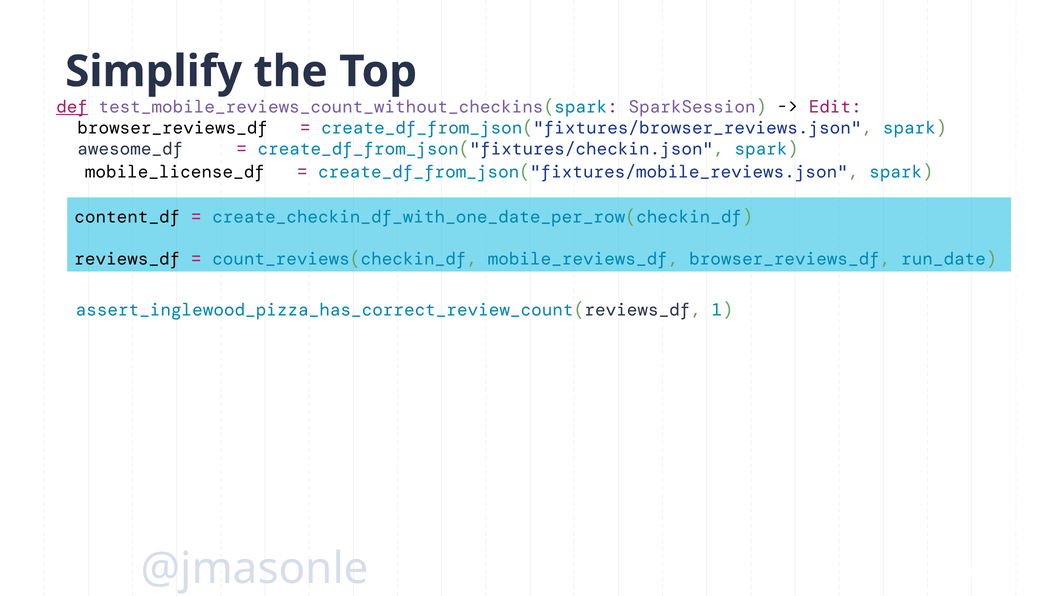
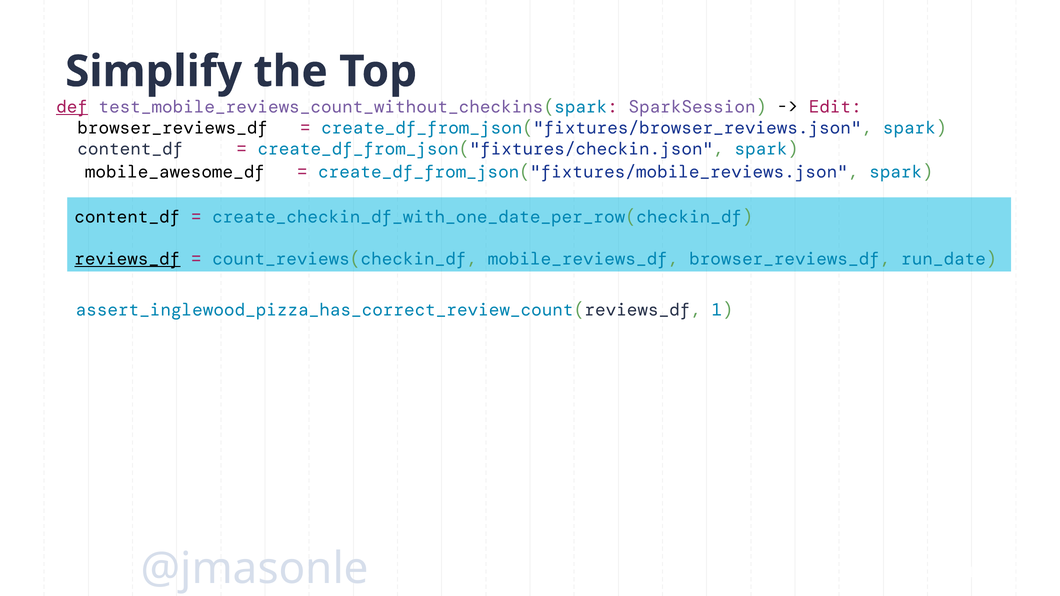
awesome_df: awesome_df -> content_df (130, 149)
mobile_license_df: mobile_license_df -> mobile_awesome_df (175, 172)
reviews_df underline: none -> present (127, 259)
